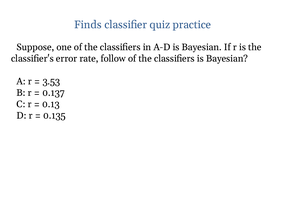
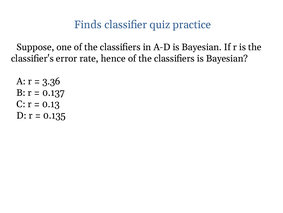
follow: follow -> hence (113, 58)
3.53: 3.53 -> 3.36 (51, 81)
